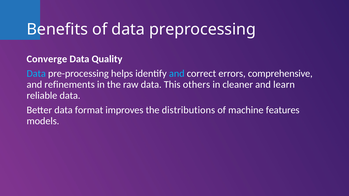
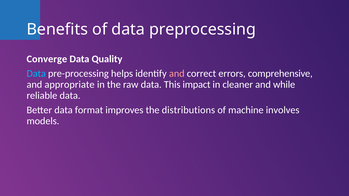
and colour: light blue -> pink (177, 74)
refinements: refinements -> appropriate (70, 85)
others: others -> impact (197, 85)
learn: learn -> while (284, 85)
features: features -> involves (283, 110)
